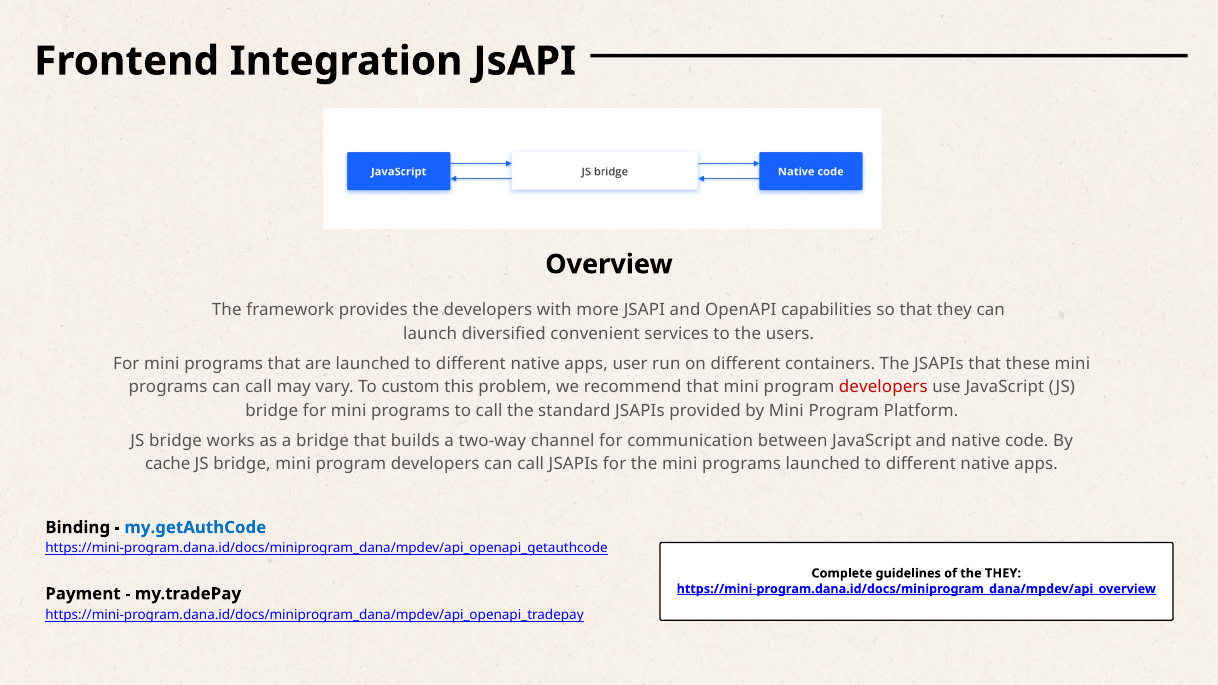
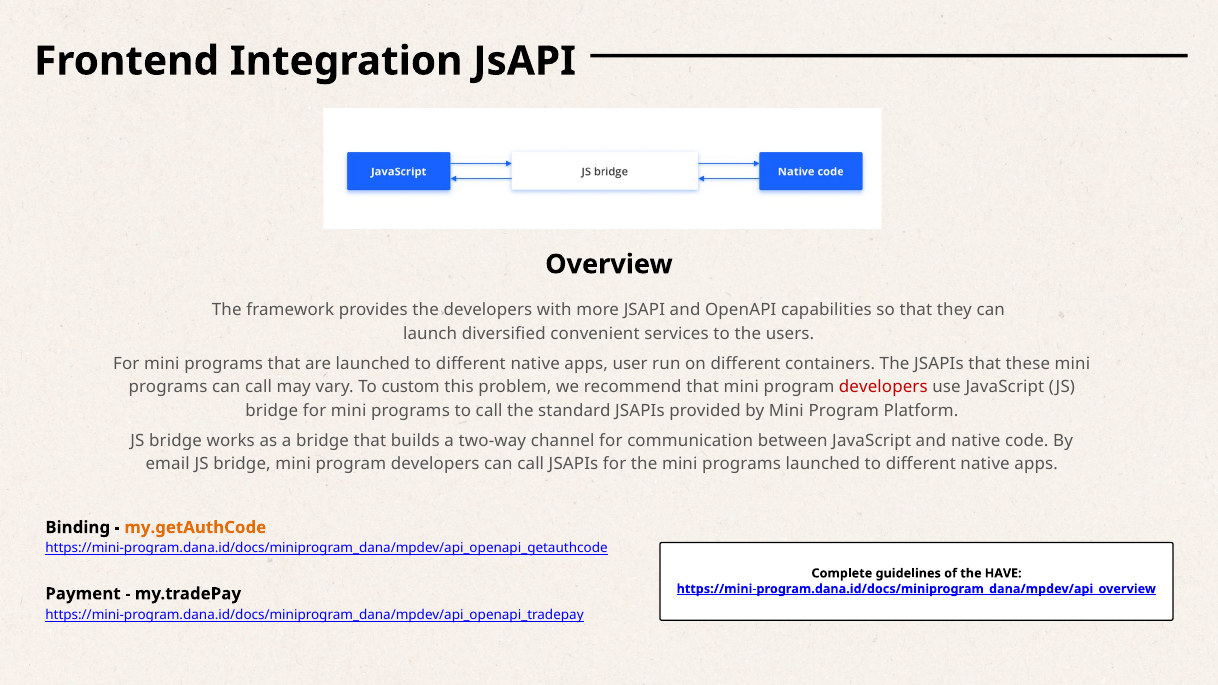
cache: cache -> email (168, 464)
my.getAuthCode colour: blue -> orange (195, 528)
the THEY: THEY -> HAVE (1003, 573)
